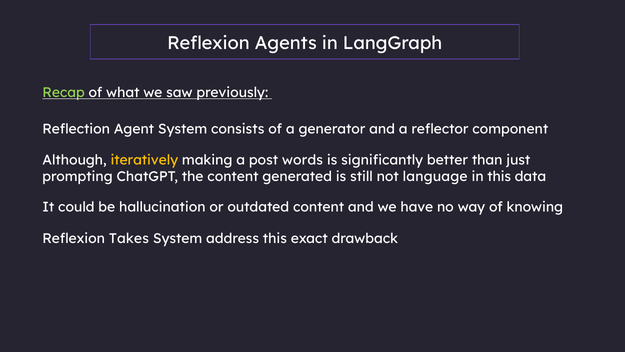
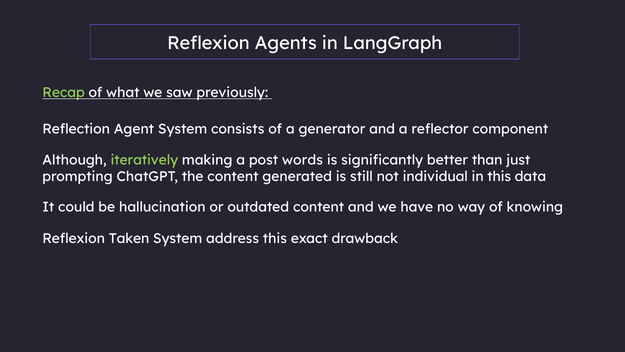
iteratively colour: yellow -> light green (144, 160)
language: language -> individual (435, 177)
Takes: Takes -> Taken (129, 238)
